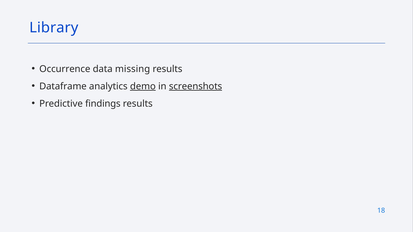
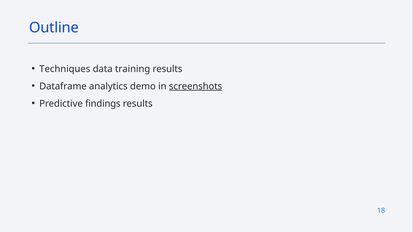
Library: Library -> Outline (54, 28)
Occurrence: Occurrence -> Techniques (65, 69)
missing: missing -> training (133, 69)
demo underline: present -> none (143, 86)
